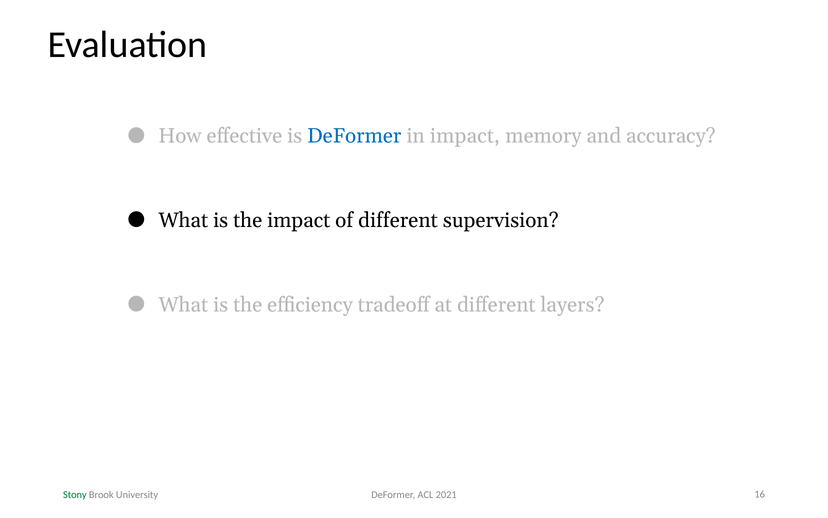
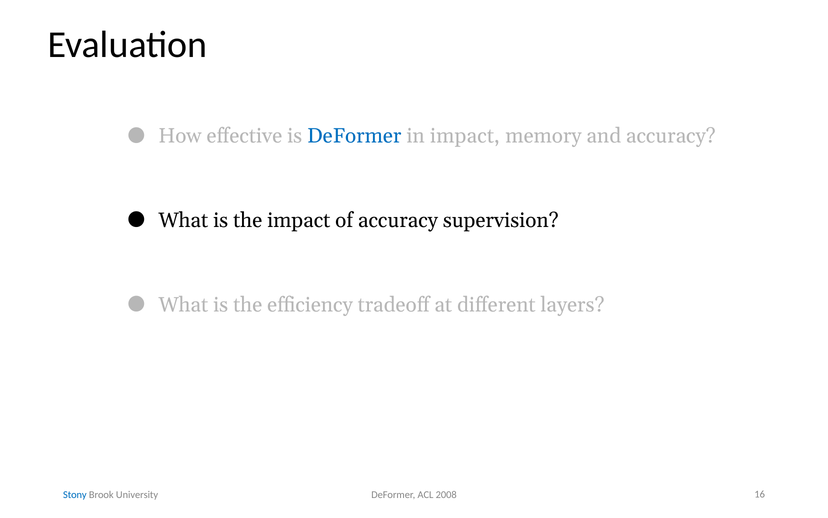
of different: different -> accuracy (398, 220)
Stony colour: green -> blue (75, 494)
2021: 2021 -> 2008 (446, 494)
